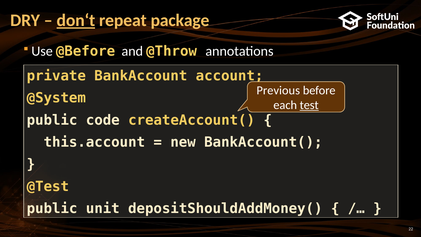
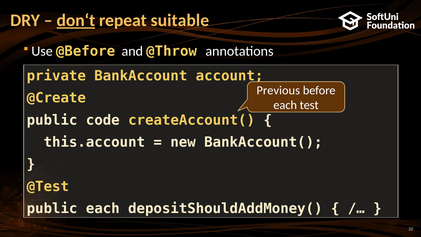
package: package -> suitable (180, 20)
@System: @System -> @Create (56, 98)
test underline: present -> none (309, 105)
public unit: unit -> each (103, 208)
